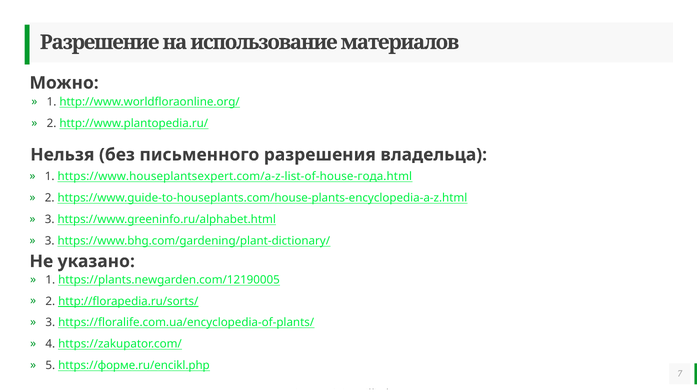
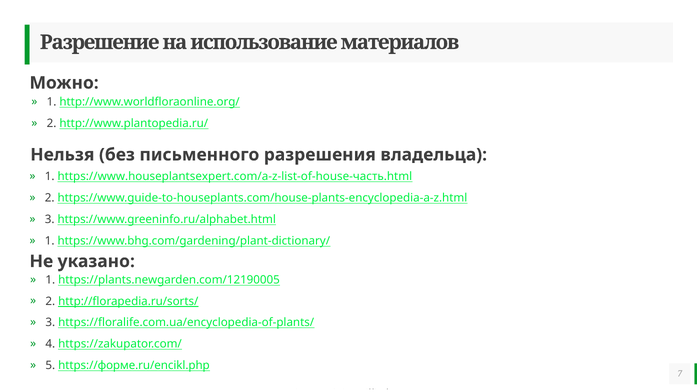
https://www.houseplantsexpert.com/a-z-list-of-house-года.html: https://www.houseplantsexpert.com/a-z-list-of-house-года.html -> https://www.houseplantsexpert.com/a-z-list-of-house-часть.html (235, 176)
3: 3 -> 1 (50, 241)
